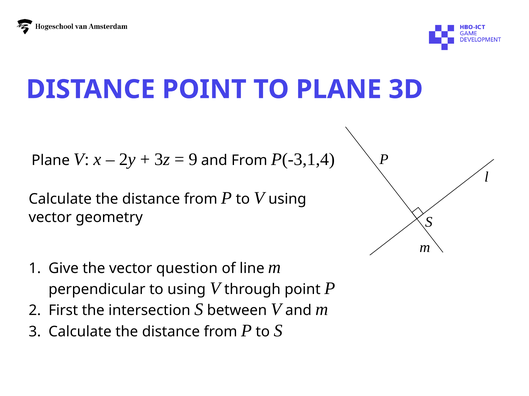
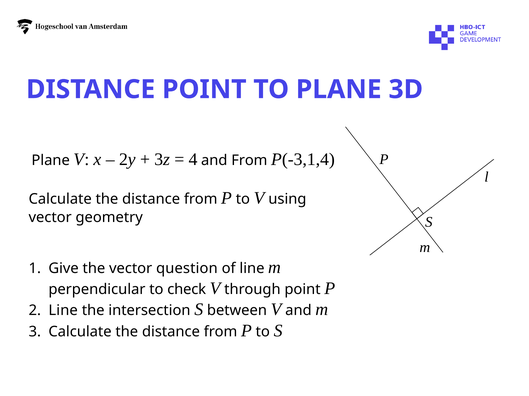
9: 9 -> 4 (193, 160)
to using: using -> check (187, 290)
First: First -> Line (63, 311)
